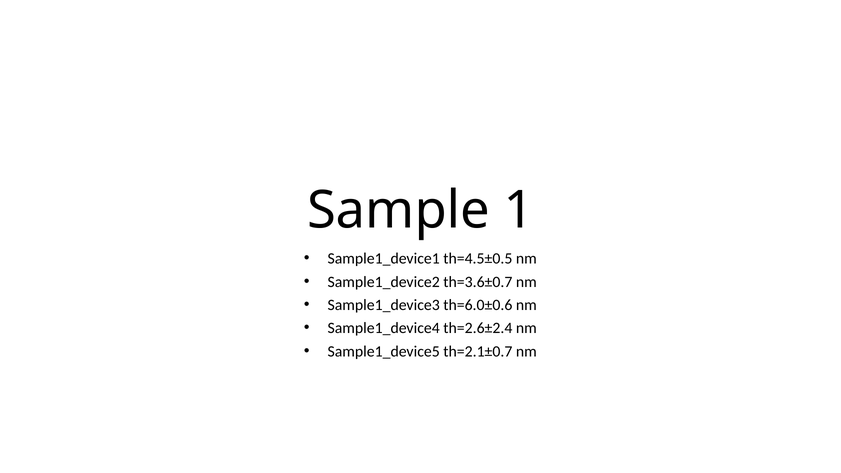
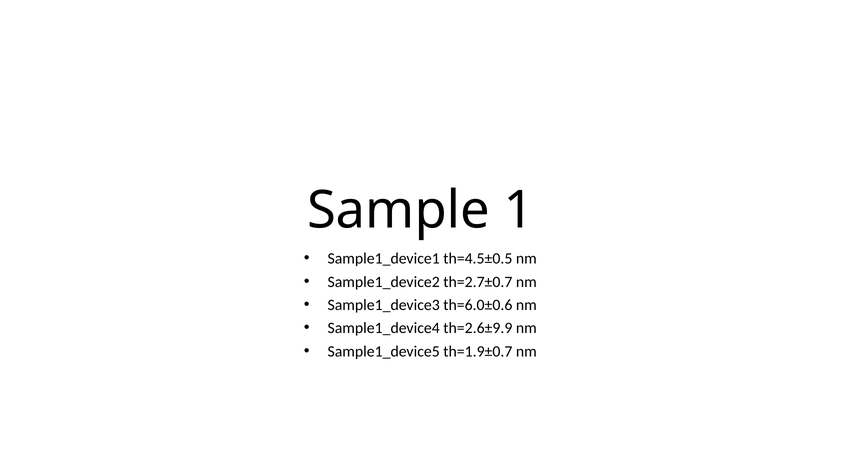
th=3.6±0.7: th=3.6±0.7 -> th=2.7±0.7 (478, 282)
th=2.6±2.4: th=2.6±2.4 -> th=2.6±9.9 (478, 328)
th=2.1±0.7: th=2.1±0.7 -> th=1.9±0.7 (478, 351)
